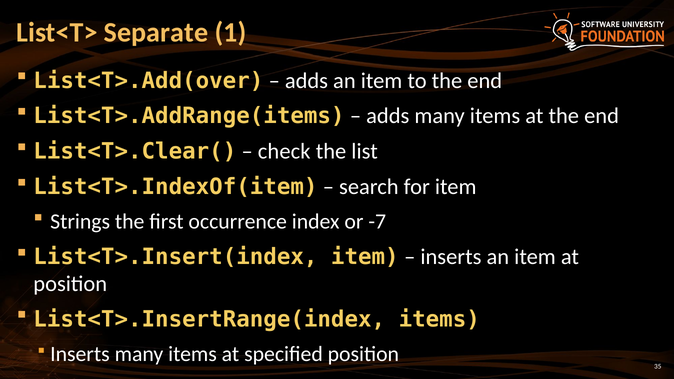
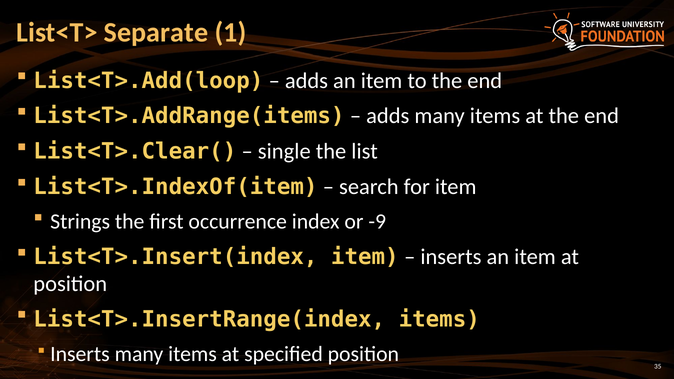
List<T>.Add(over: List<T>.Add(over -> List<T>.Add(loop (148, 81)
check: check -> single (284, 152)
-7: -7 -> -9 (377, 222)
